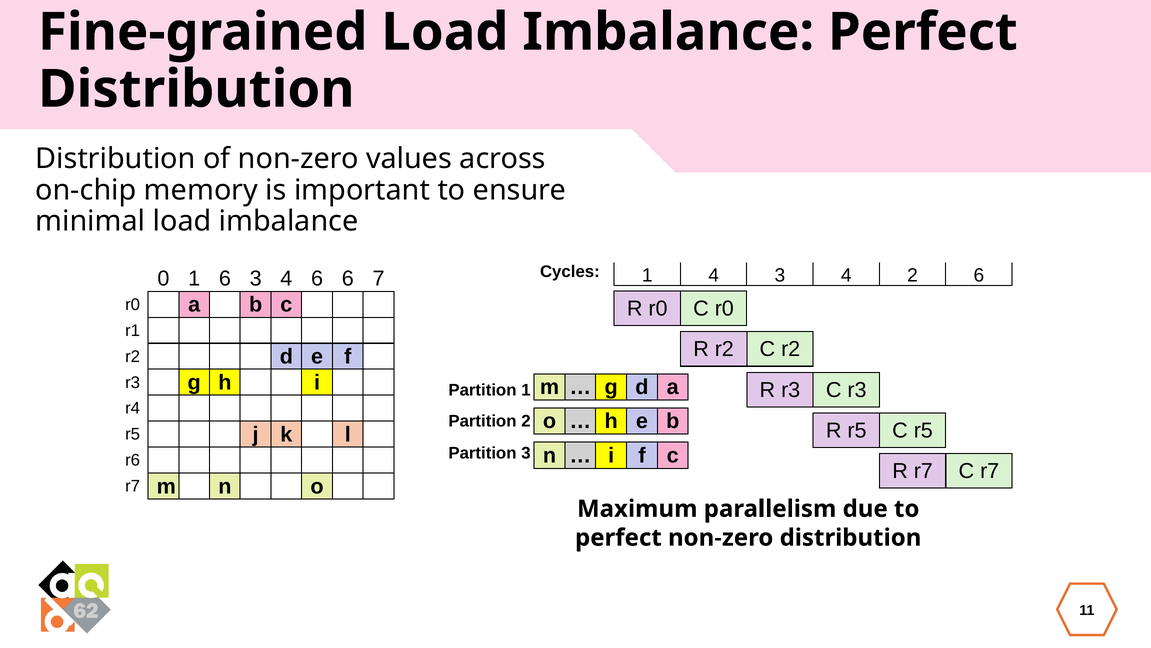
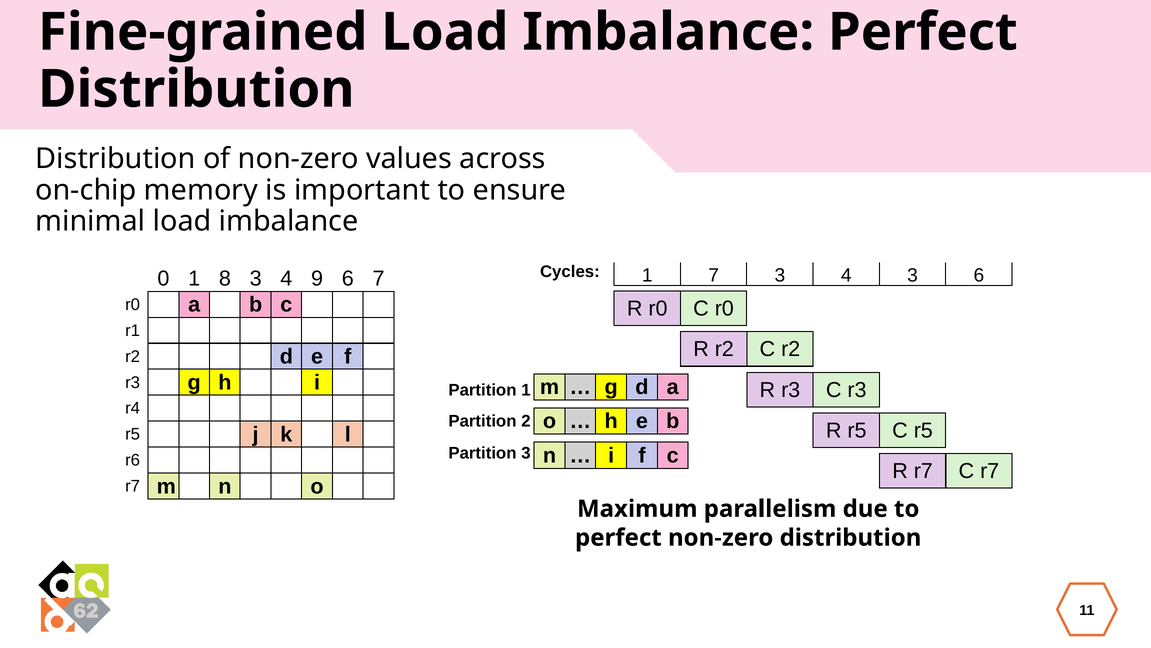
1 4: 4 -> 7 (714, 275)
4 2: 2 -> 3 (913, 275)
1 6: 6 -> 8 (225, 278)
4 6: 6 -> 9 (317, 278)
